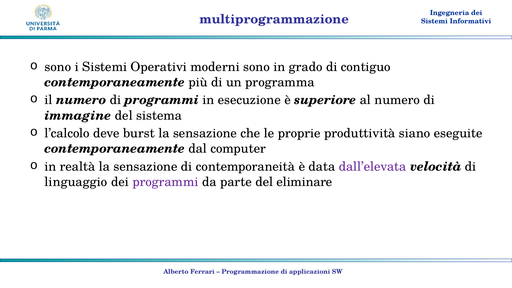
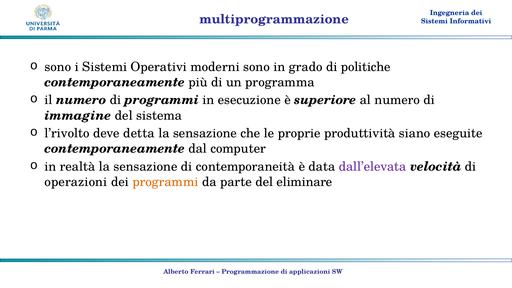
contiguo: contiguo -> politiche (366, 67)
l’calcolo: l’calcolo -> l’rivolto (67, 133)
burst: burst -> detta (139, 133)
linguaggio: linguaggio -> operazioni (76, 182)
programmi colour: purple -> orange (165, 182)
